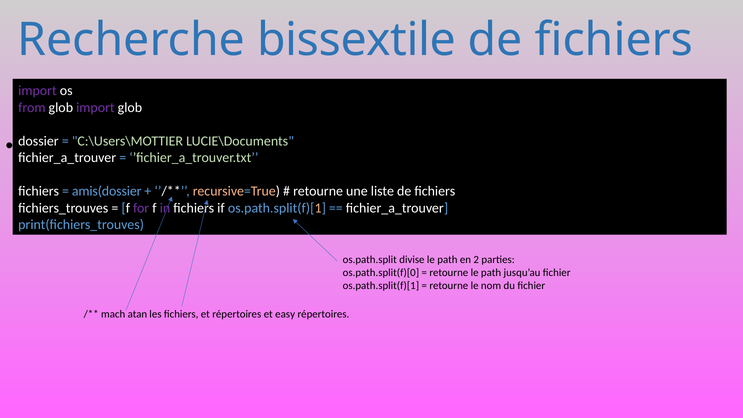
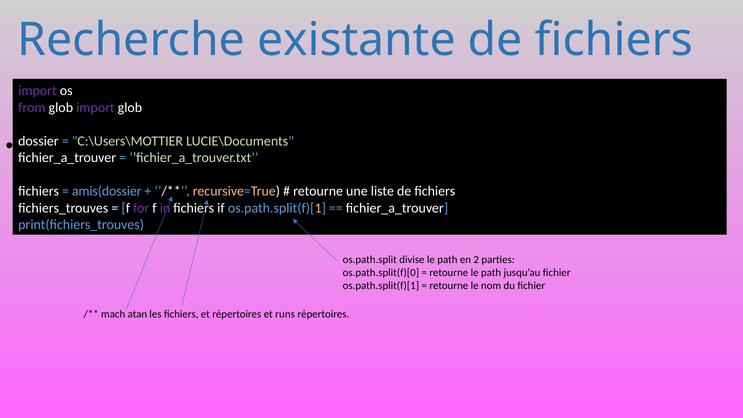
bissextile: bissextile -> existante (356, 40)
easy: easy -> runs (285, 314)
